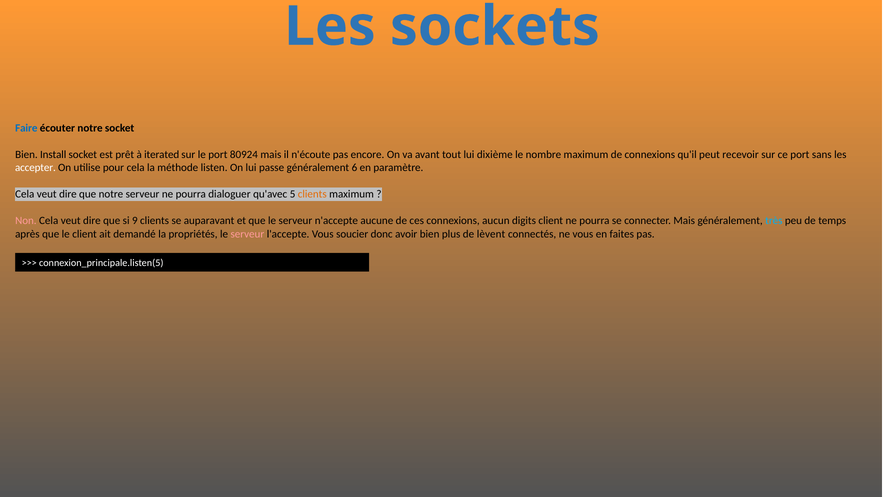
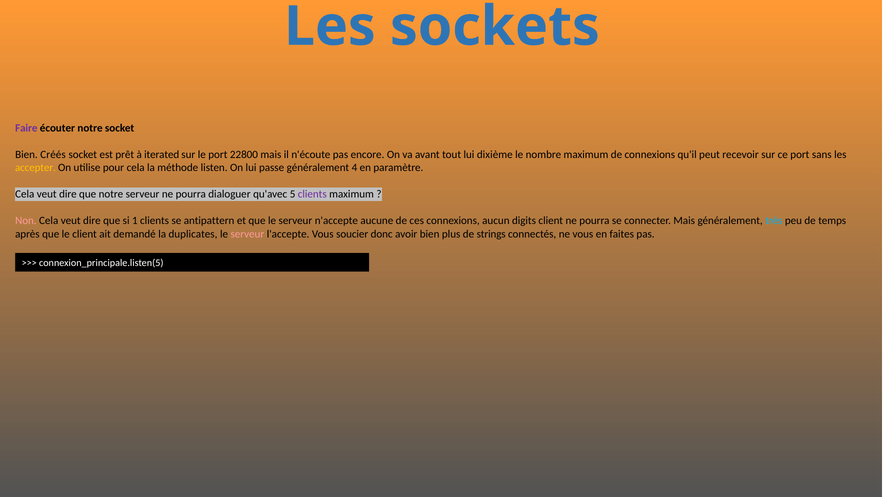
Faire colour: blue -> purple (26, 128)
Install: Install -> Créés (53, 155)
80924: 80924 -> 22800 (244, 155)
accepter colour: white -> yellow (35, 168)
6: 6 -> 4 (354, 168)
clients colour: orange -> purple (312, 194)
9: 9 -> 1 (135, 221)
auparavant: auparavant -> antipattern (209, 221)
propriétés: propriétés -> duplicates (193, 234)
lèvent: lèvent -> strings (491, 234)
